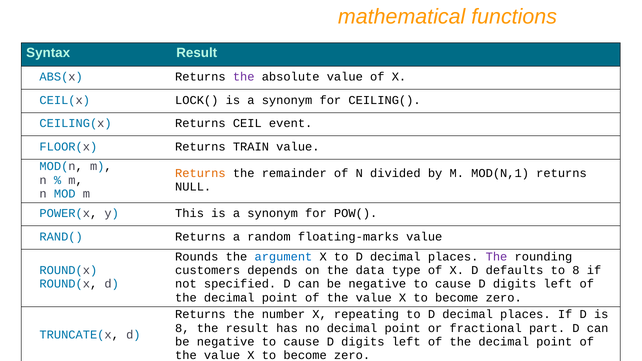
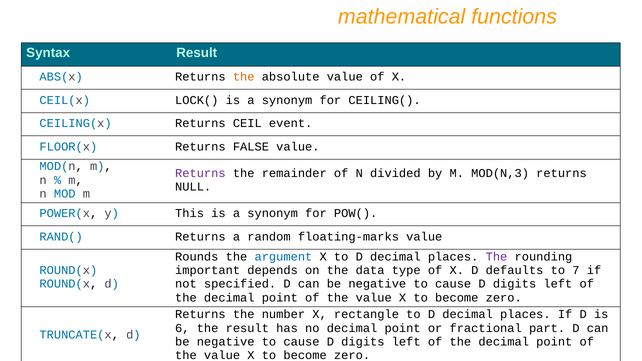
the colour: purple -> orange (244, 77)
TRAIN: TRAIN -> FALSE (251, 147)
Returns colour: orange -> purple (200, 173)
MOD(N,1: MOD(N,1 -> MOD(N,3 (500, 173)
customers: customers -> important (208, 270)
to 8: 8 -> 7 (576, 270)
repeating: repeating -> rectangle (366, 315)
8: 8 -> 6 (182, 328)
